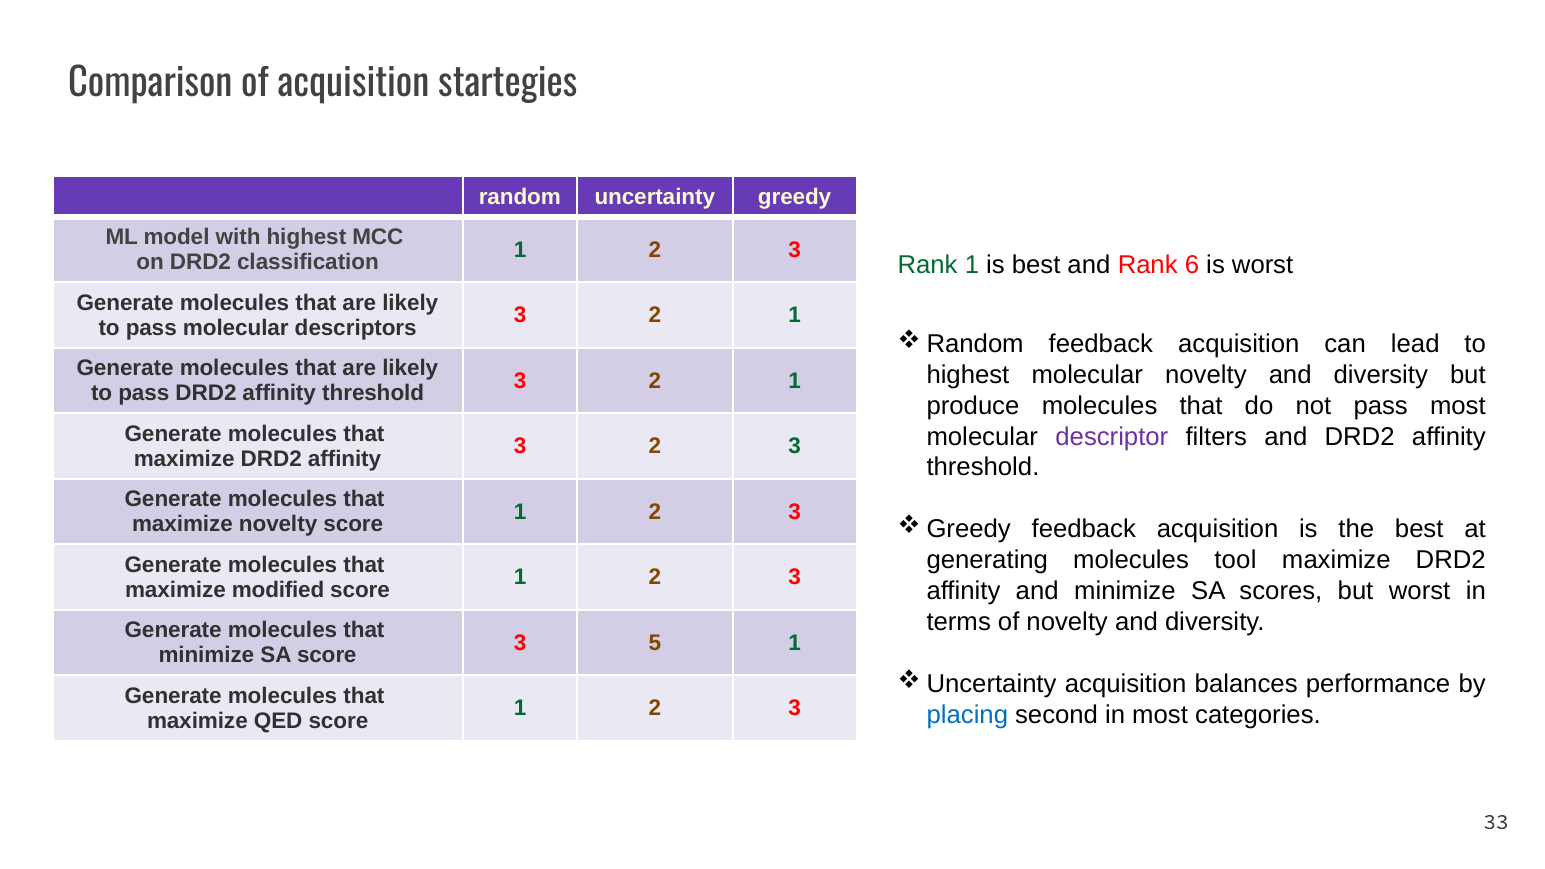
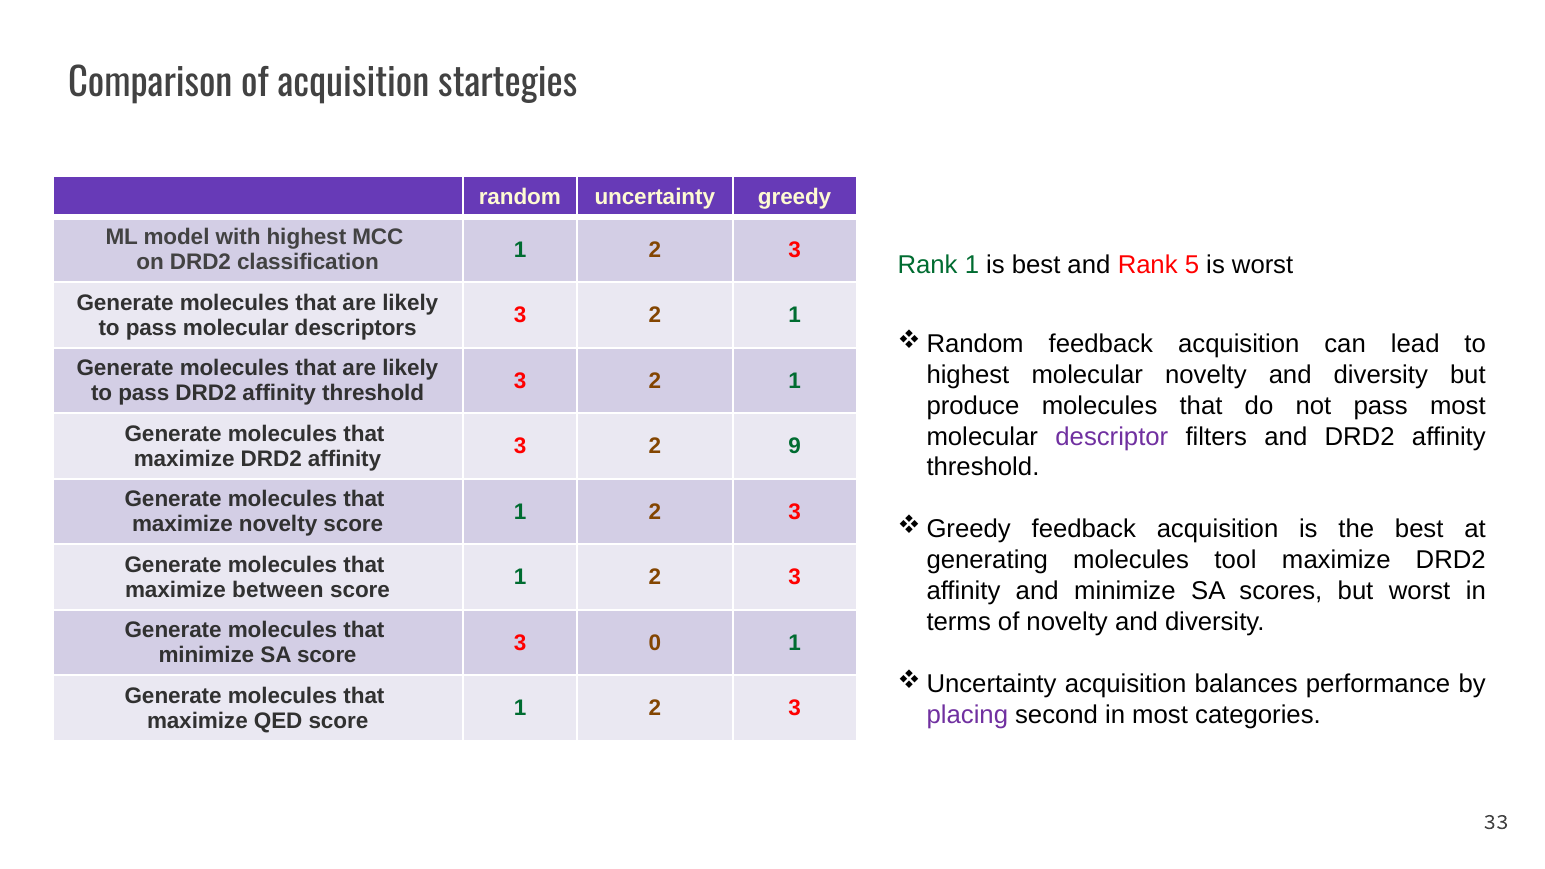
6: 6 -> 5 (1192, 265)
3 2 3: 3 -> 9 (795, 446)
modified: modified -> between (278, 590)
5: 5 -> 0 (655, 643)
placing colour: blue -> purple (967, 715)
